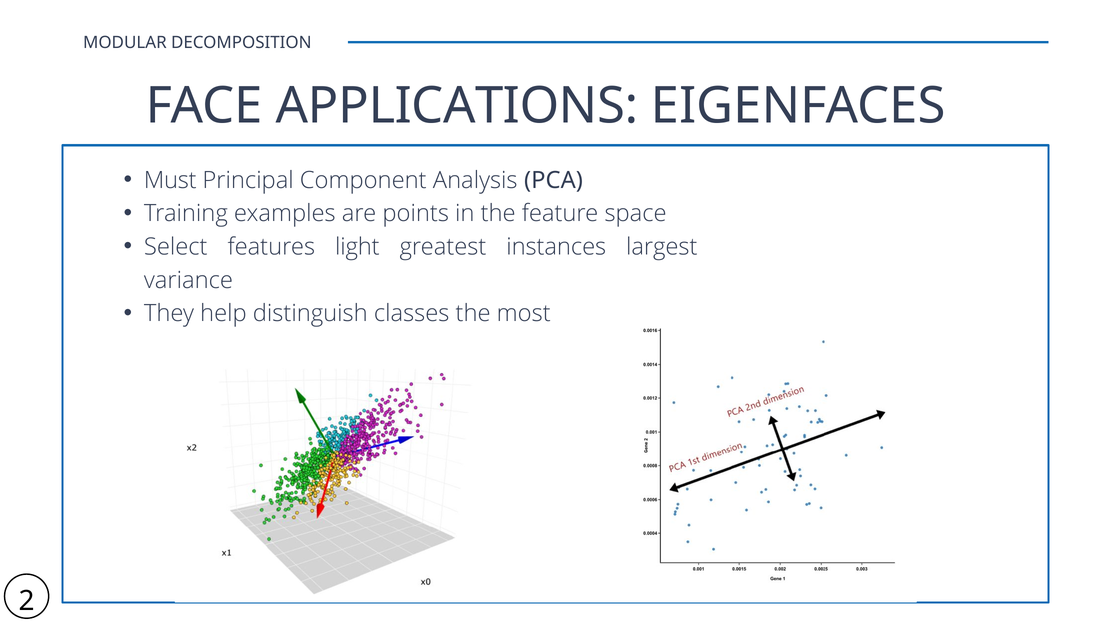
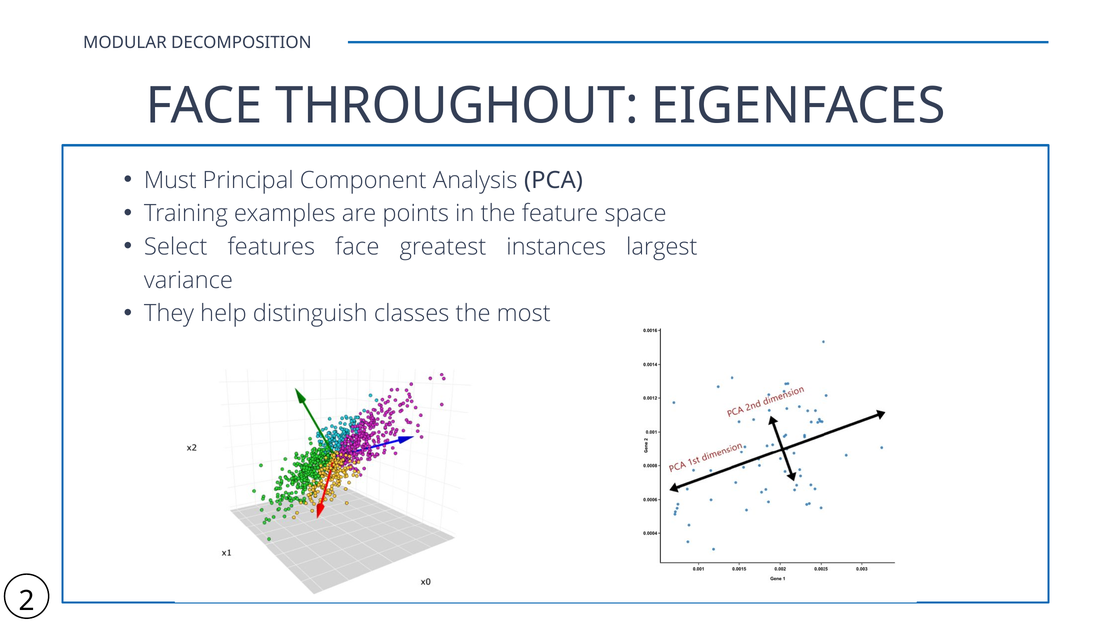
APPLICATIONS: APPLICATIONS -> THROUGHOUT (457, 106)
features light: light -> face (357, 247)
